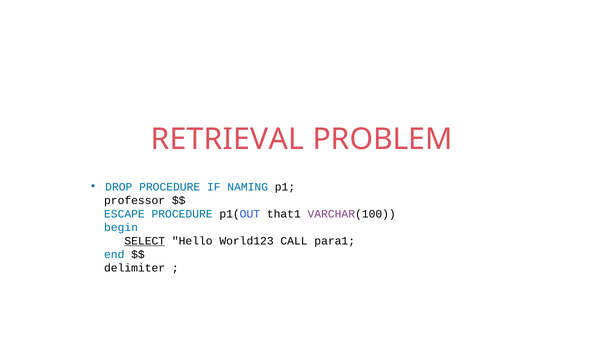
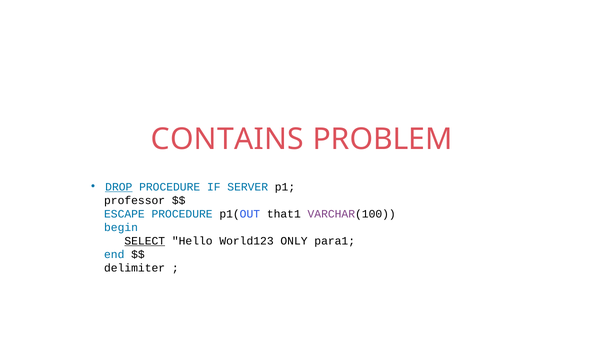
RETRIEVAL: RETRIEVAL -> CONTAINS (227, 139)
DROP underline: none -> present (119, 187)
NAMING: NAMING -> SERVER (248, 187)
CALL: CALL -> ONLY (294, 241)
